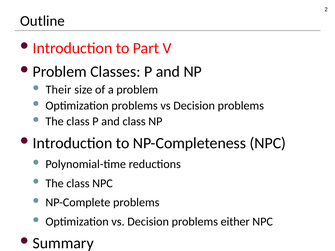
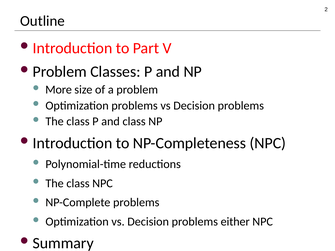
Their: Their -> More (59, 90)
